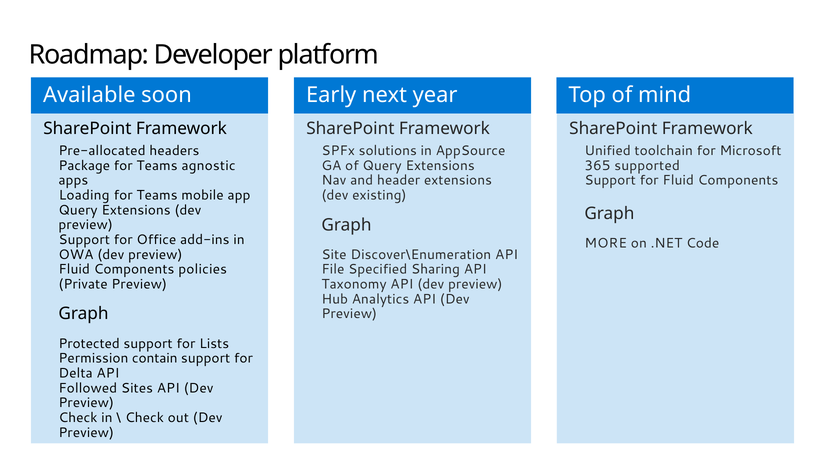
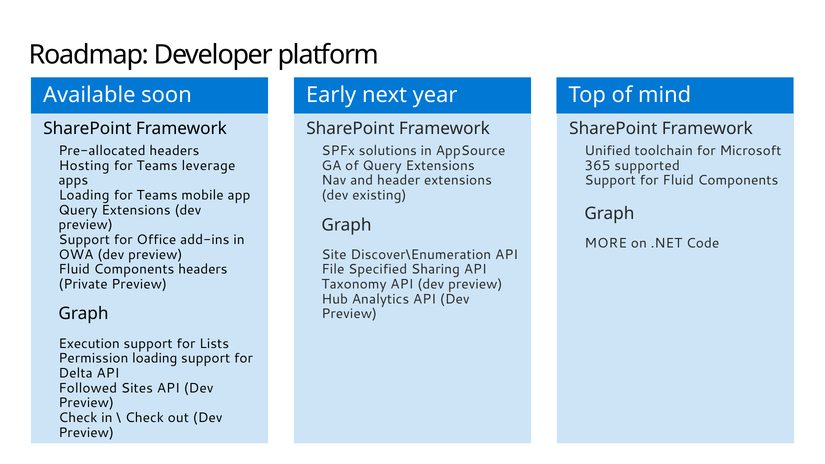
Package: Package -> Hosting (84, 166)
agnostic: agnostic -> leverage (209, 166)
Components policies: policies -> headers (203, 269)
Protected: Protected -> Execution (89, 344)
Permission contain: contain -> loading (155, 358)
